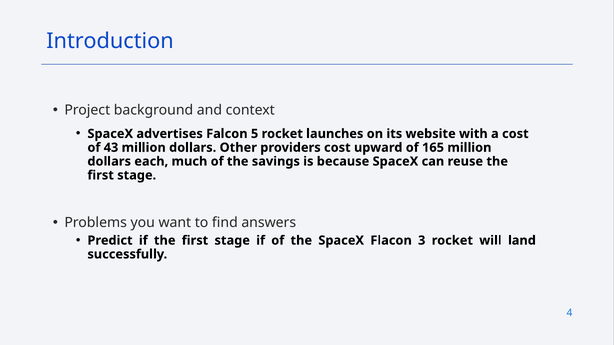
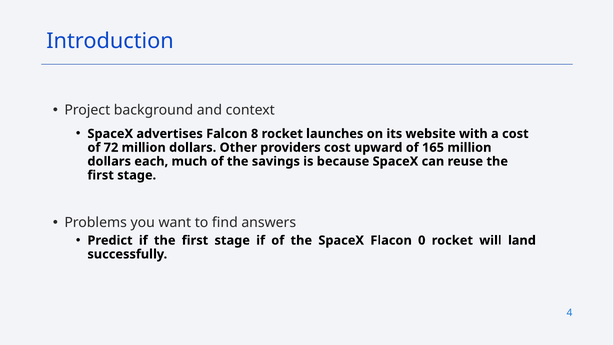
5: 5 -> 8 (255, 134)
43: 43 -> 72 (111, 148)
3: 3 -> 0 (422, 241)
